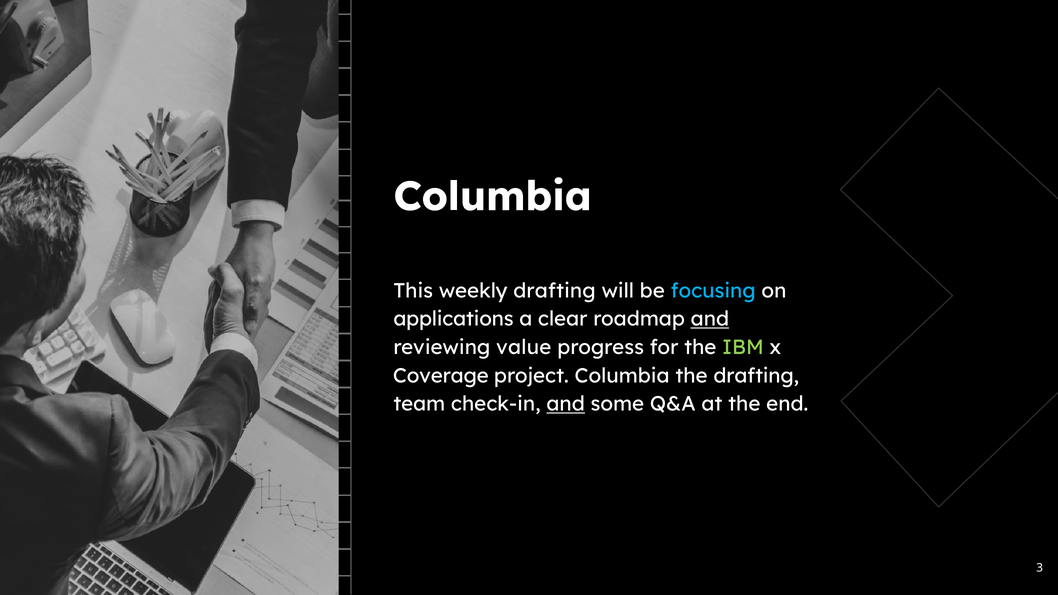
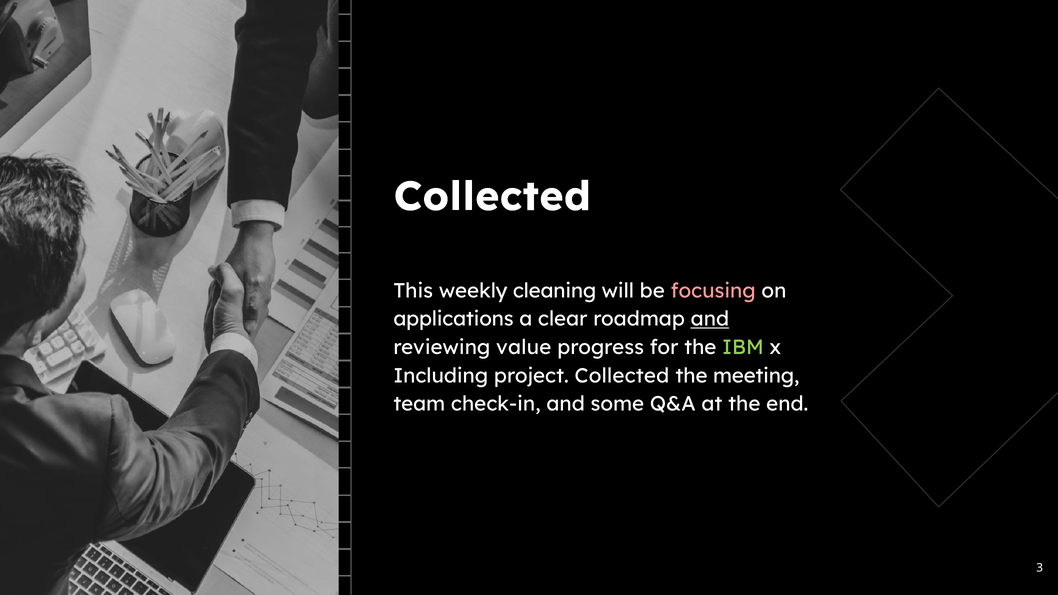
Columbia: Columbia -> Collected (492, 197)
weekly drafting: drafting -> cleaning (555, 291)
focusing colour: light blue -> pink (713, 291)
Coverage: Coverage -> Including (441, 376)
project Columbia: Columbia -> Collected (622, 376)
the drafting: drafting -> meeting (756, 376)
and underline: present -> none (566, 404)
